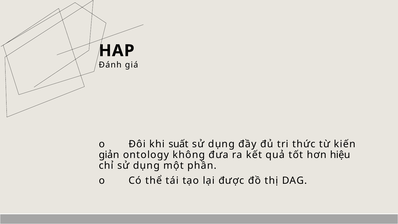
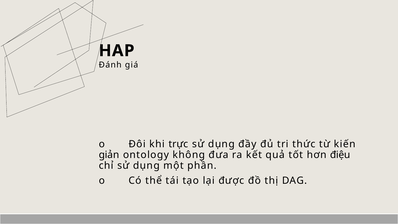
suất: suất -> trực (178, 144)
hiệu: hiệu -> điệu (340, 155)
